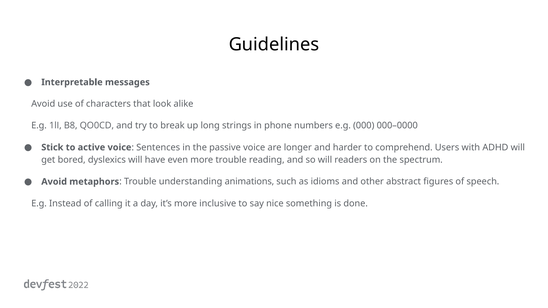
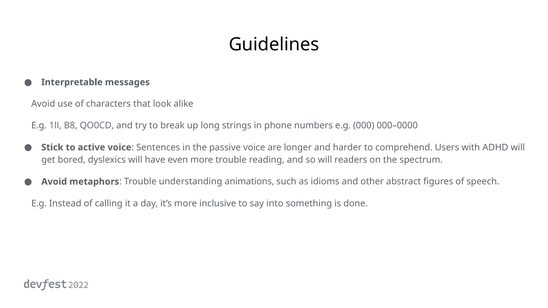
nice: nice -> into (275, 204)
